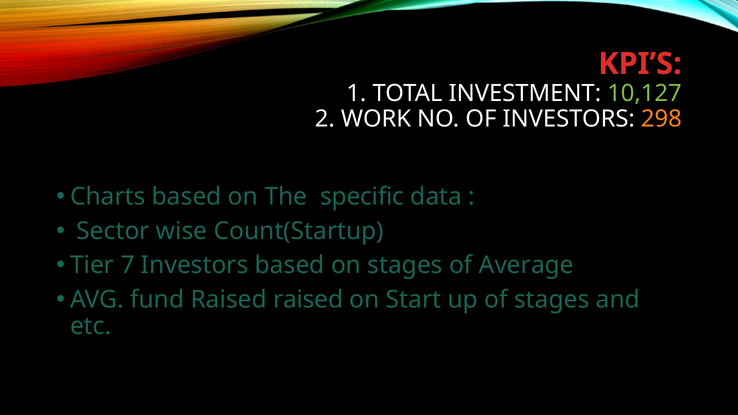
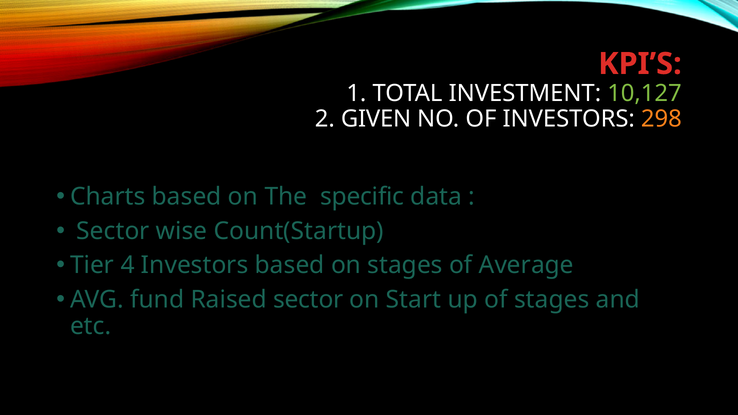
WORK: WORK -> GIVEN (376, 119)
7: 7 -> 4 (128, 265)
Raised raised: raised -> sector (308, 300)
